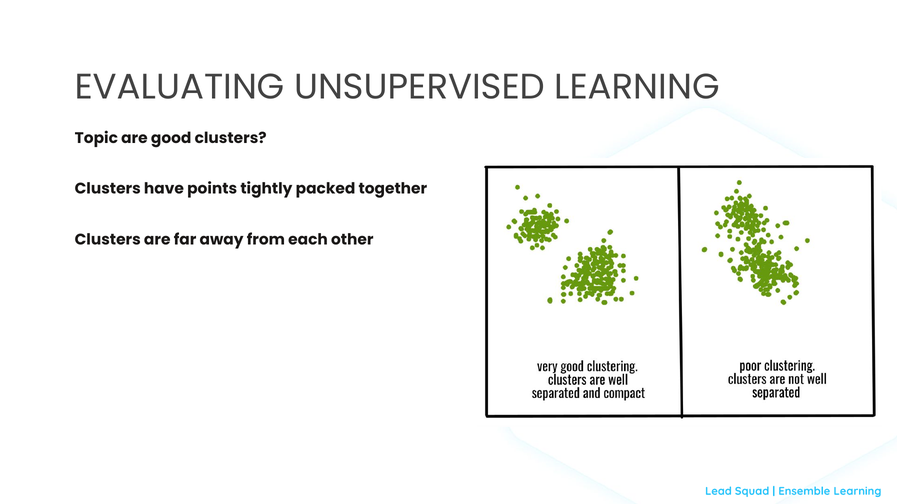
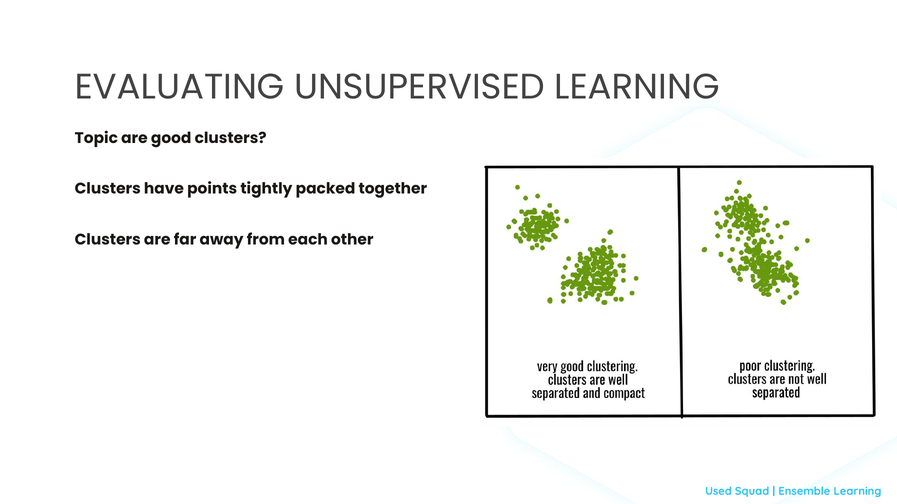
Lead: Lead -> Used (718, 492)
